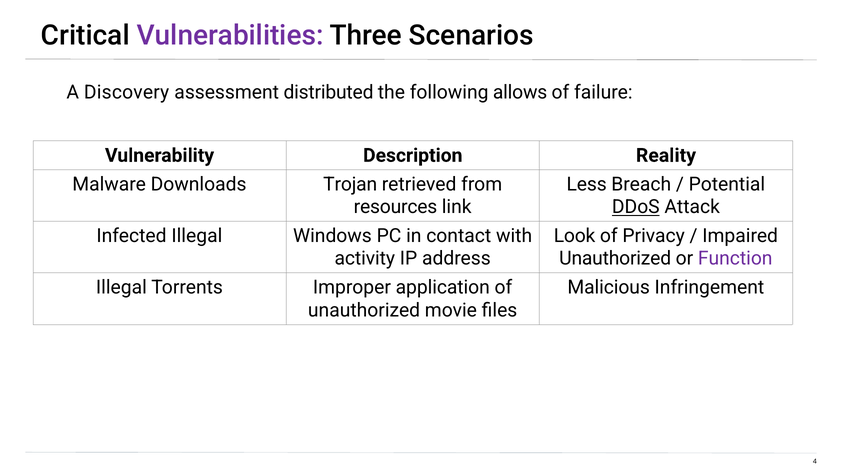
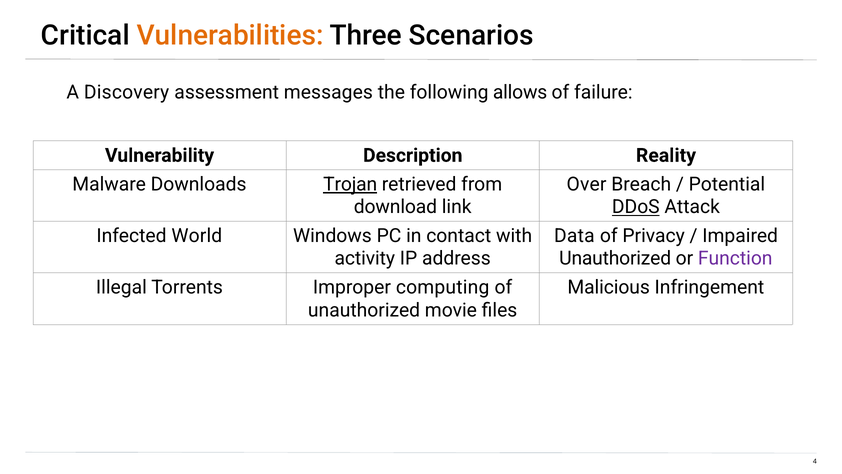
Vulnerabilities colour: purple -> orange (230, 36)
distributed: distributed -> messages (328, 92)
Trojan underline: none -> present (350, 184)
Less: Less -> Over (587, 184)
resources: resources -> download (395, 207)
Infected Illegal: Illegal -> World (197, 236)
Look: Look -> Data (574, 236)
application: application -> computing (443, 287)
